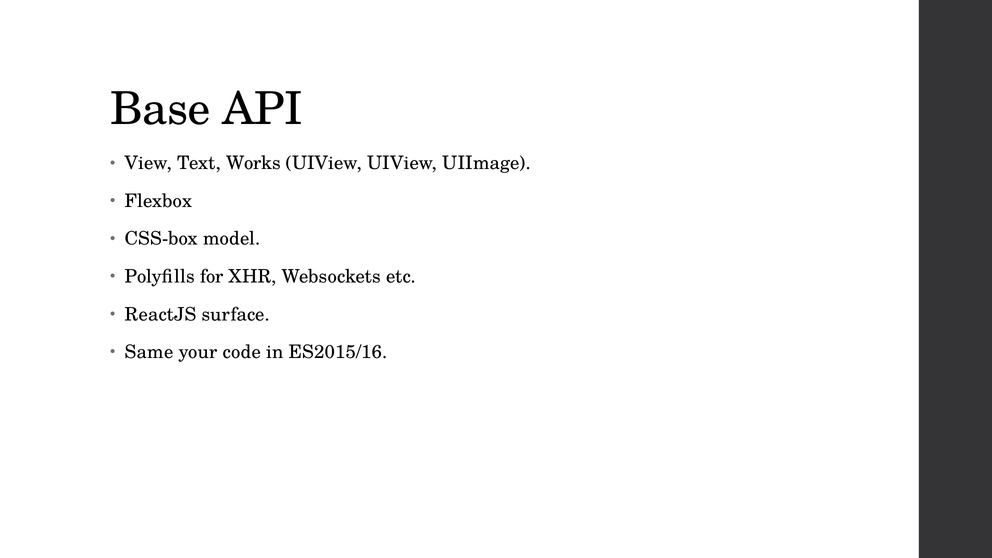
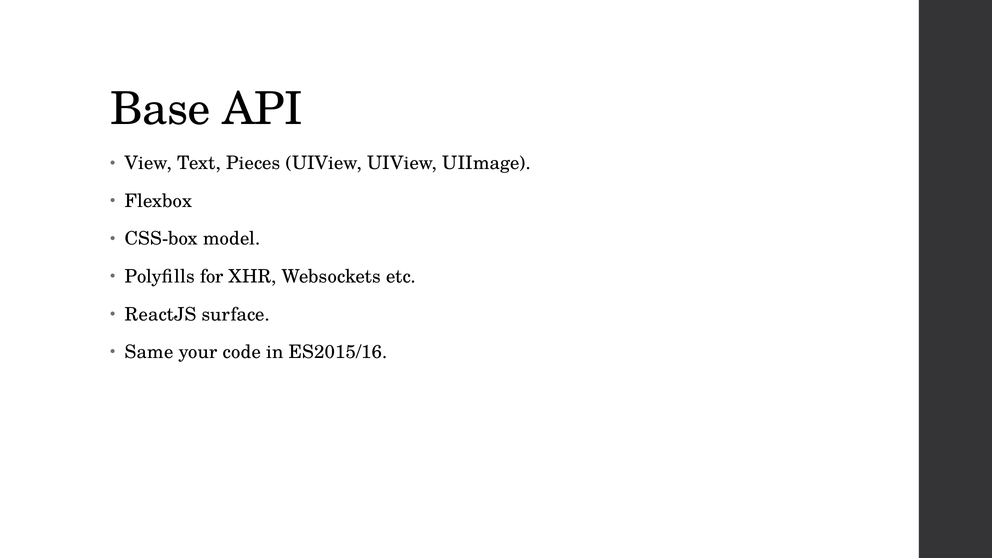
Works: Works -> Pieces (253, 163)
